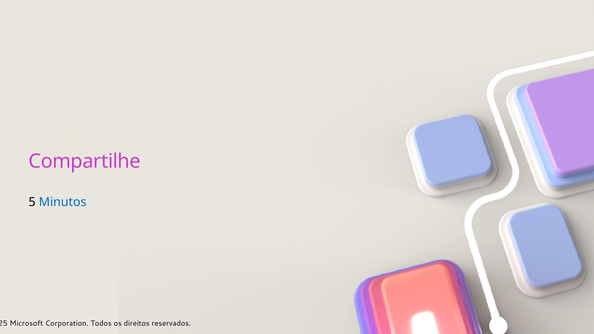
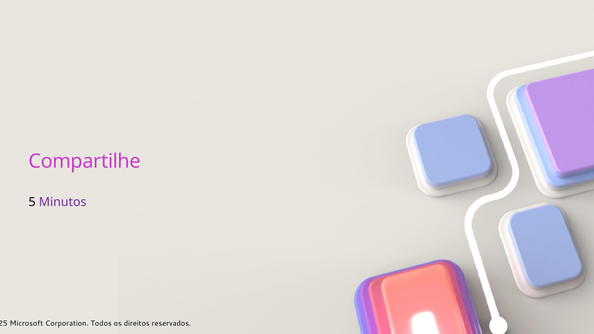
Minutos colour: blue -> purple (63, 202)
